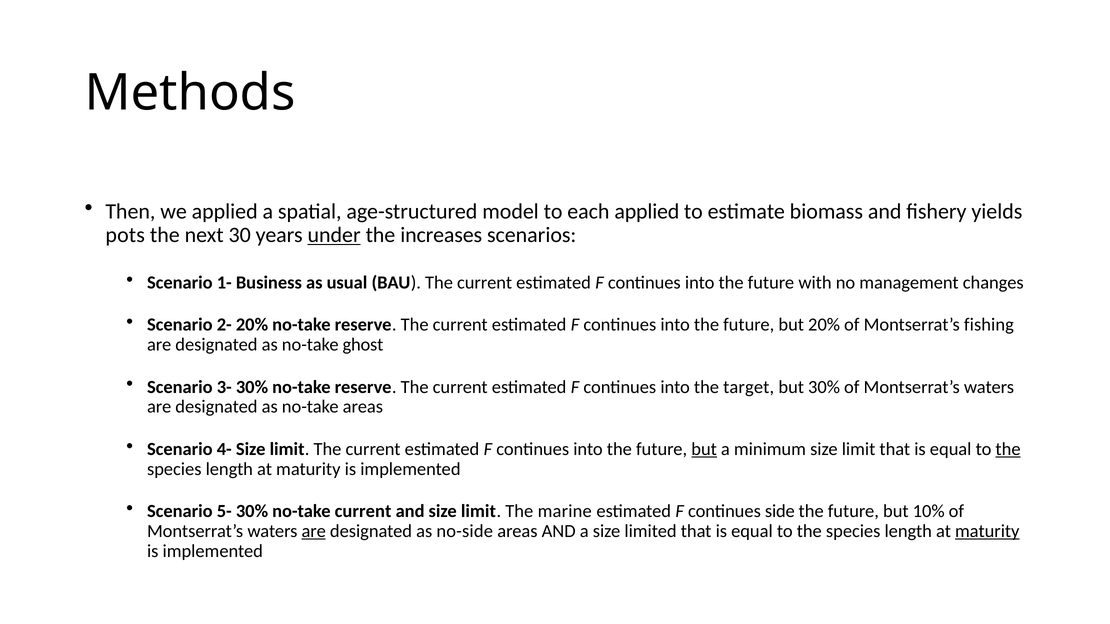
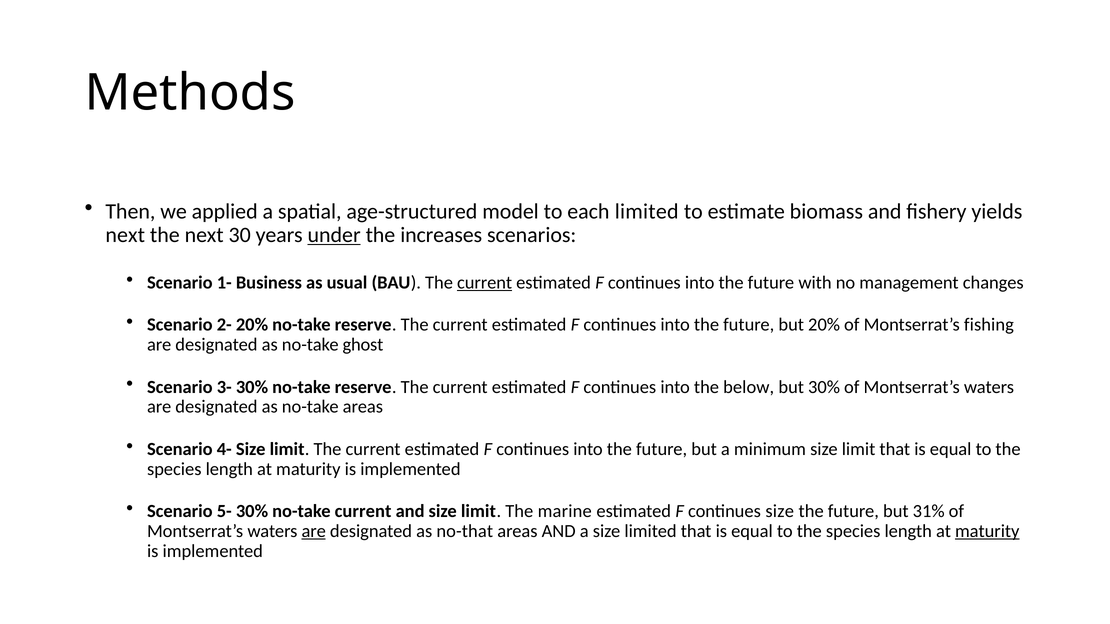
each applied: applied -> limited (647, 211)
pots: pots -> next (125, 235)
current underline: none -> present (485, 283)
target: target -> below (749, 387)
but underline: present -> none (704, 449)
the underline: present -> none (1008, 449)
continues side: side -> size (780, 511)
10%: 10% -> 31% (929, 511)
no-side: no-side -> no-that (465, 531)
